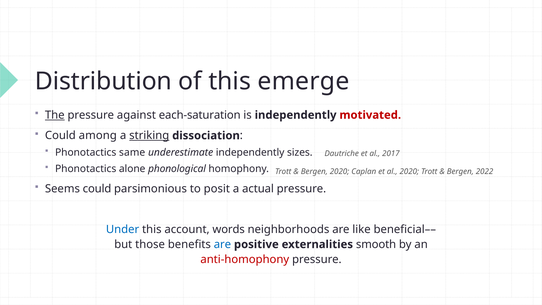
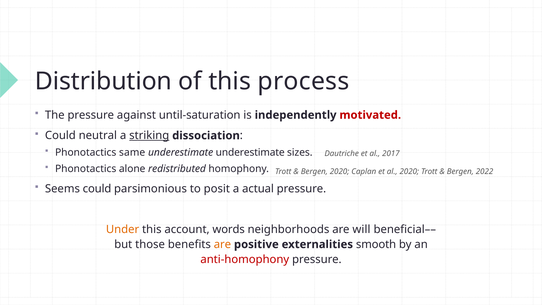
emerge: emerge -> process (303, 81)
The underline: present -> none (55, 115)
each-saturation: each-saturation -> until-saturation (200, 115)
among: among -> neutral (98, 136)
underestimate independently: independently -> underestimate (250, 152)
phonological: phonological -> redistributed (177, 169)
Under colour: blue -> orange (123, 229)
like: like -> will (361, 229)
are colour: blue -> orange (222, 244)
